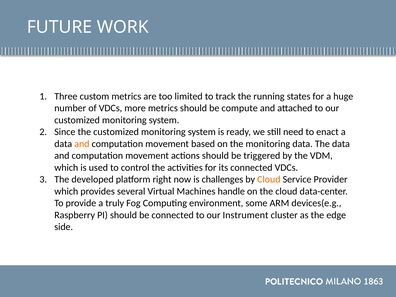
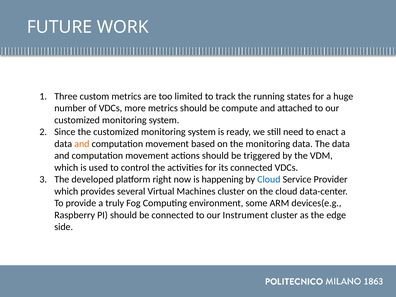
challenges: challenges -> happening (222, 179)
Cloud colour: orange -> blue (269, 179)
Machines handle: handle -> cluster (231, 191)
